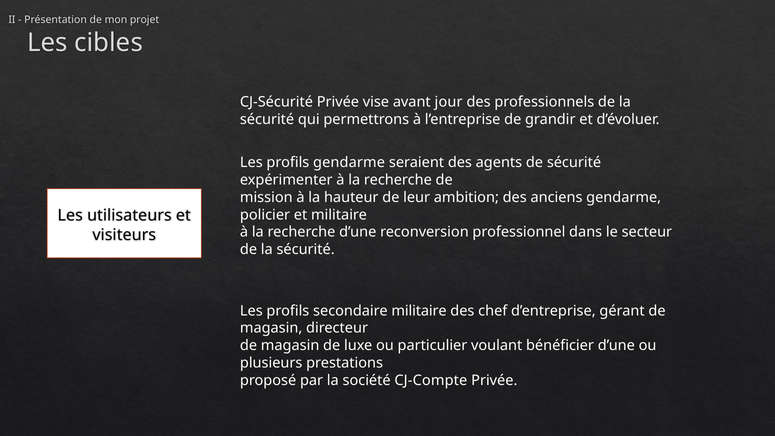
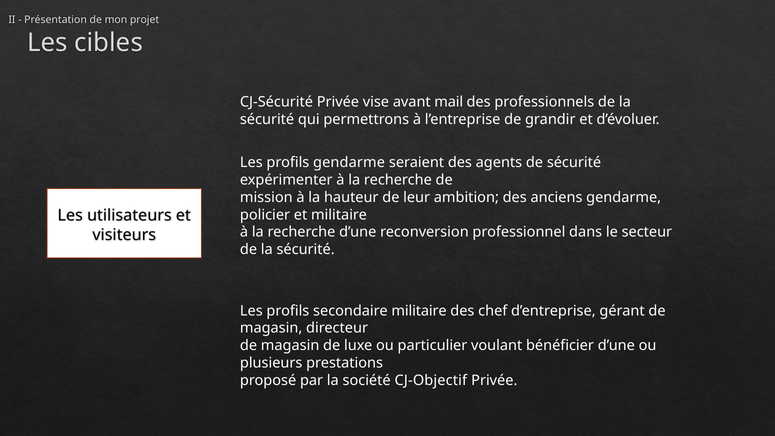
jour: jour -> mail (449, 102)
CJ-Compte: CJ-Compte -> CJ-Objectif (431, 380)
